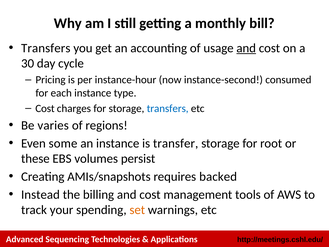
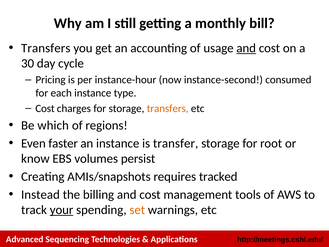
transfers colour: blue -> orange (168, 108)
varies: varies -> which (53, 125)
some: some -> faster (63, 143)
these: these -> know (35, 159)
backed: backed -> tracked (218, 176)
your underline: none -> present (62, 210)
